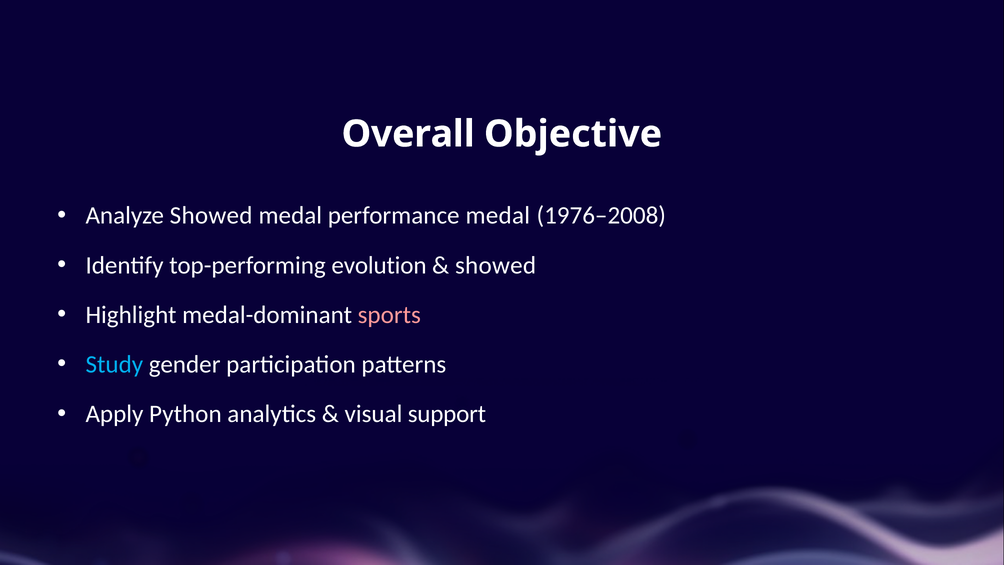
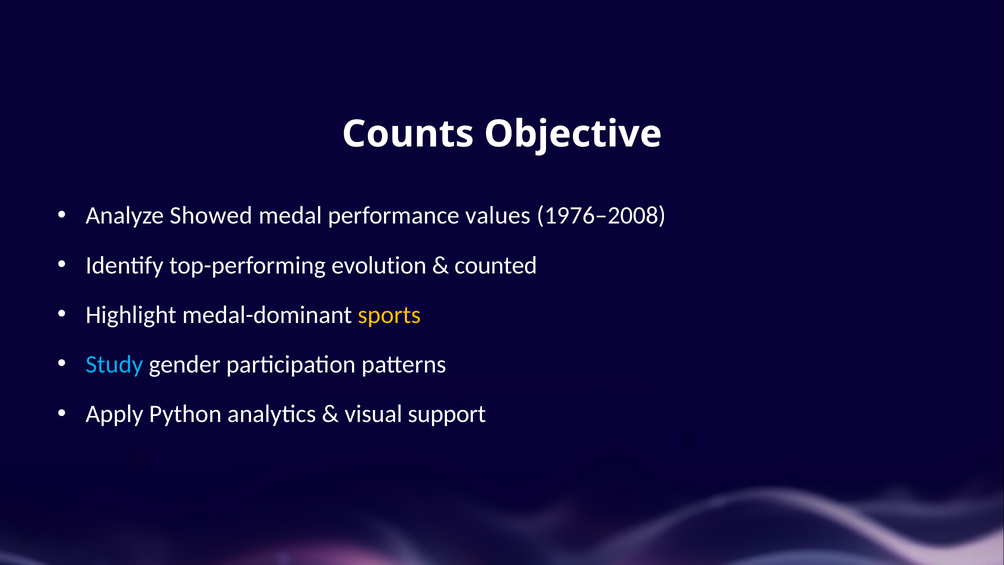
Overall: Overall -> Counts (408, 134)
performance medal: medal -> values (498, 216)
showed: showed -> counted (496, 265)
sports colour: pink -> yellow (389, 315)
